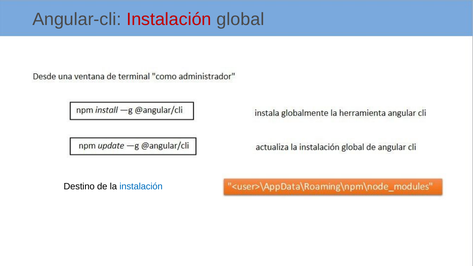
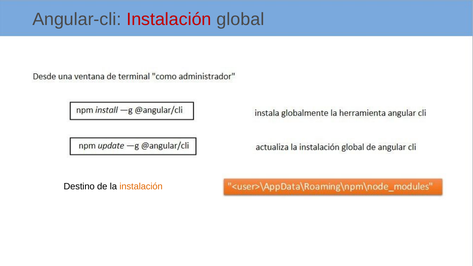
instalación colour: blue -> orange (141, 186)
